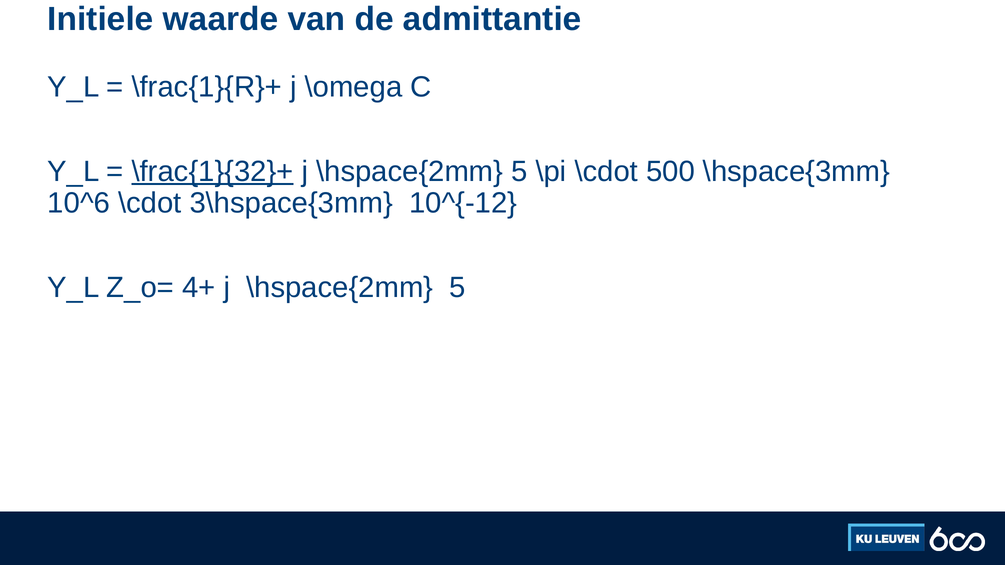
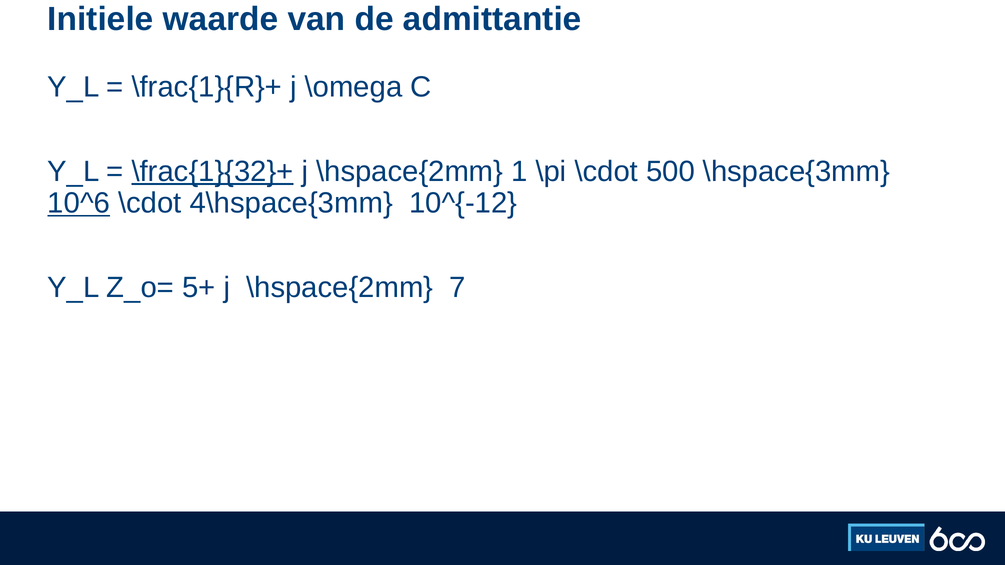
5: 5 -> 1 (519, 172)
10^6 underline: none -> present (79, 203)
3\hspace{3mm: 3\hspace{3mm -> 4\hspace{3mm (291, 203)
4+: 4+ -> 5+ (199, 287)
5: 5 -> 7 (458, 287)
